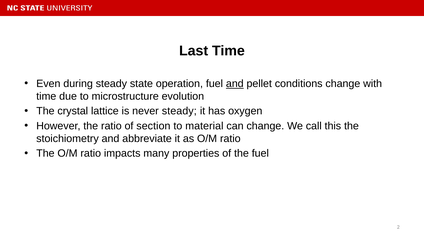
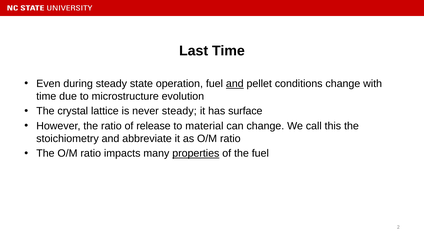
oxygen: oxygen -> surface (245, 111)
section: section -> release (154, 126)
properties underline: none -> present (196, 154)
